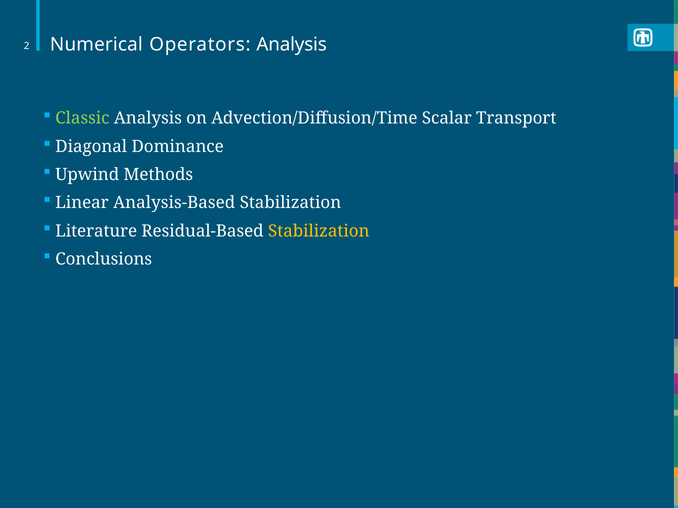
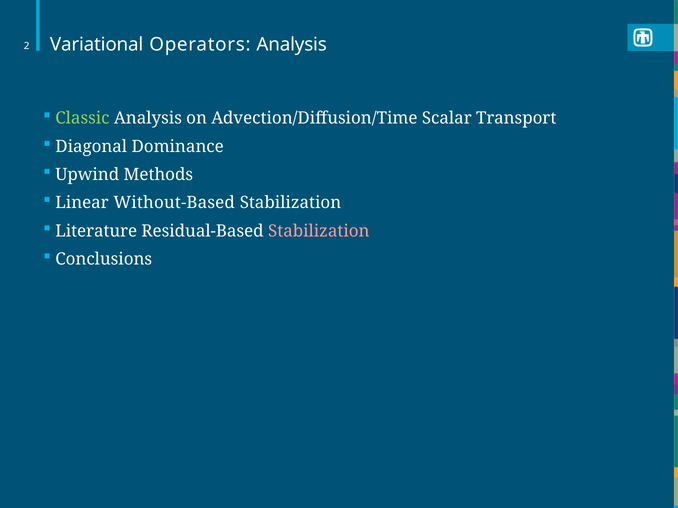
Numerical: Numerical -> Variational (97, 45)
Analysis-Based: Analysis-Based -> Without-Based (174, 203)
Stabilization colour: yellow -> pink (319, 231)
